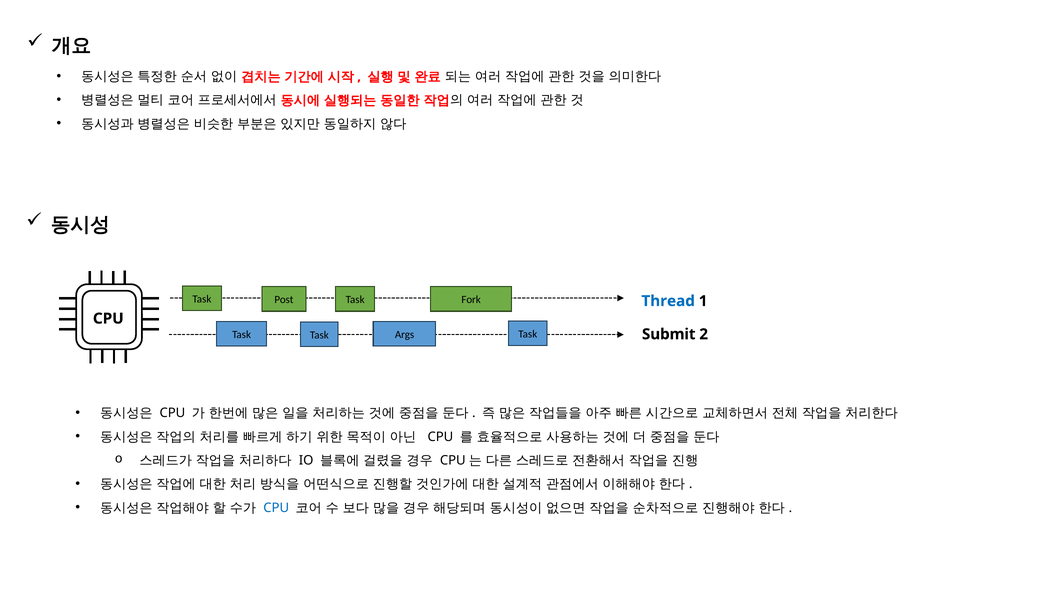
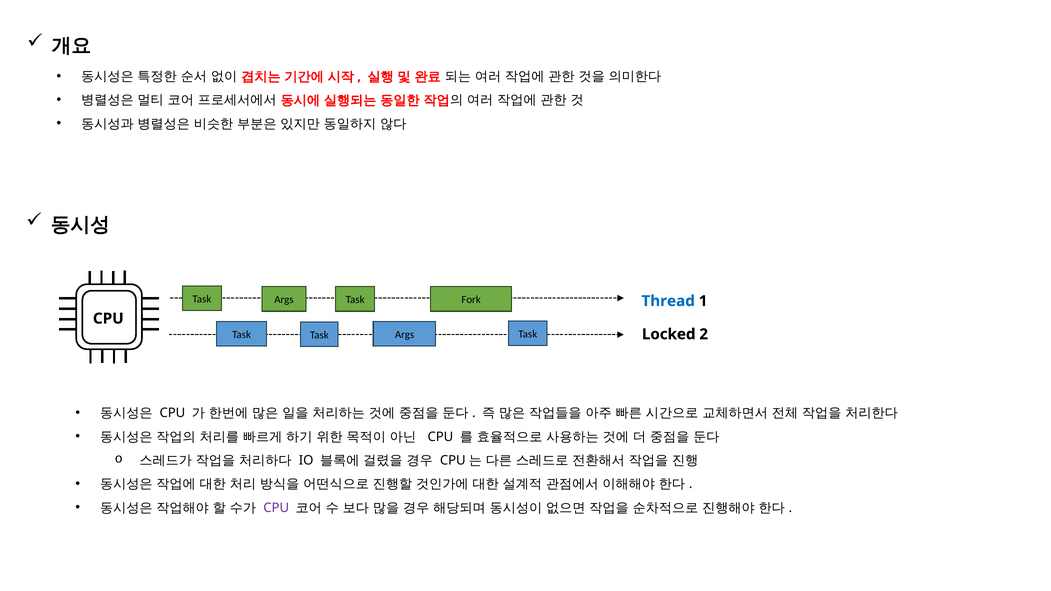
Post: Post -> Args (284, 300)
Submit: Submit -> Locked (669, 334)
CPU colour: blue -> purple (276, 508)
